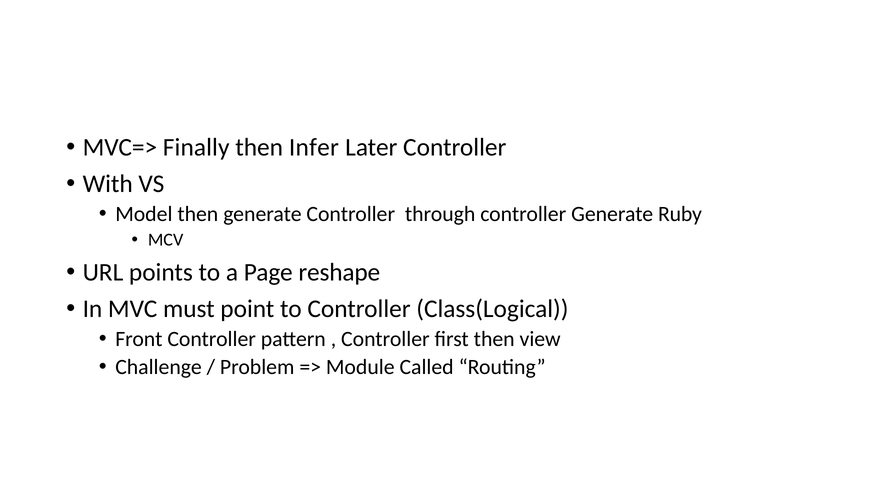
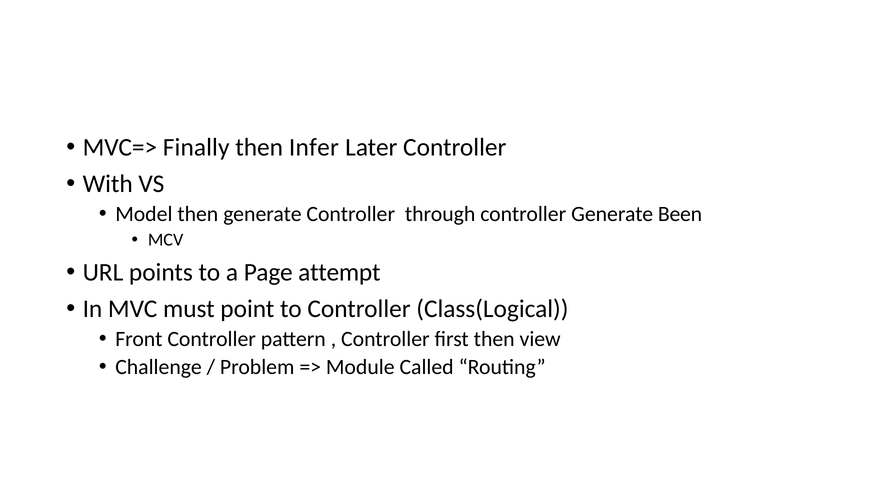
Ruby: Ruby -> Been (680, 214)
reshape: reshape -> attempt (339, 272)
